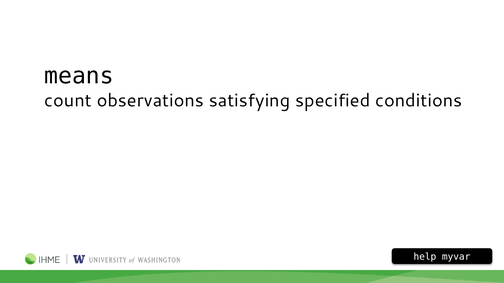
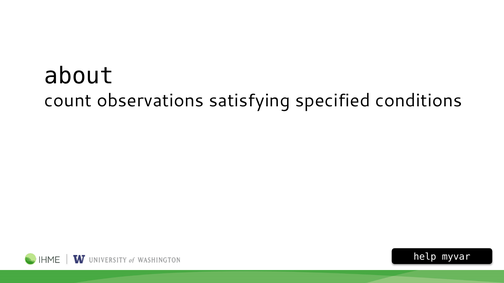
means: means -> about (79, 76)
